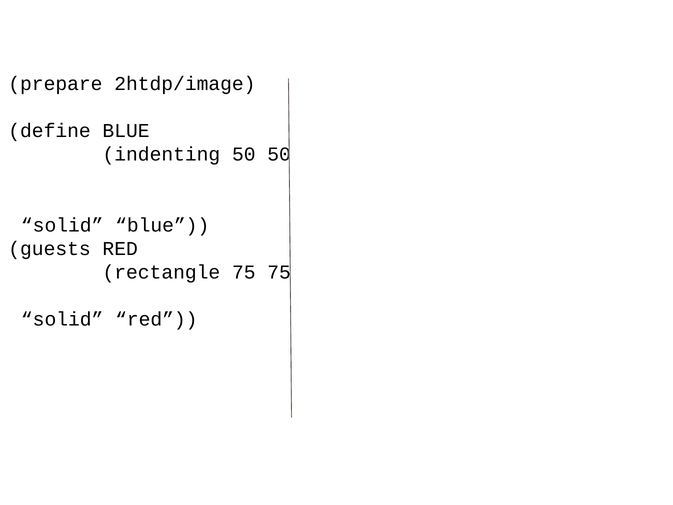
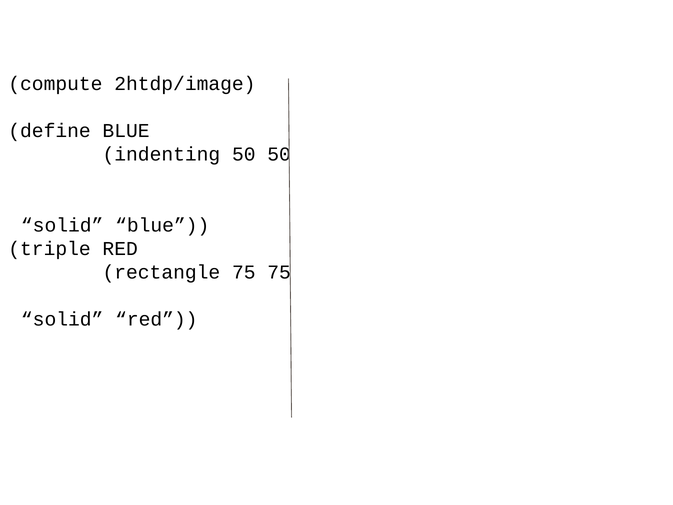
prepare: prepare -> compute (55, 84)
guests: guests -> triple (50, 249)
